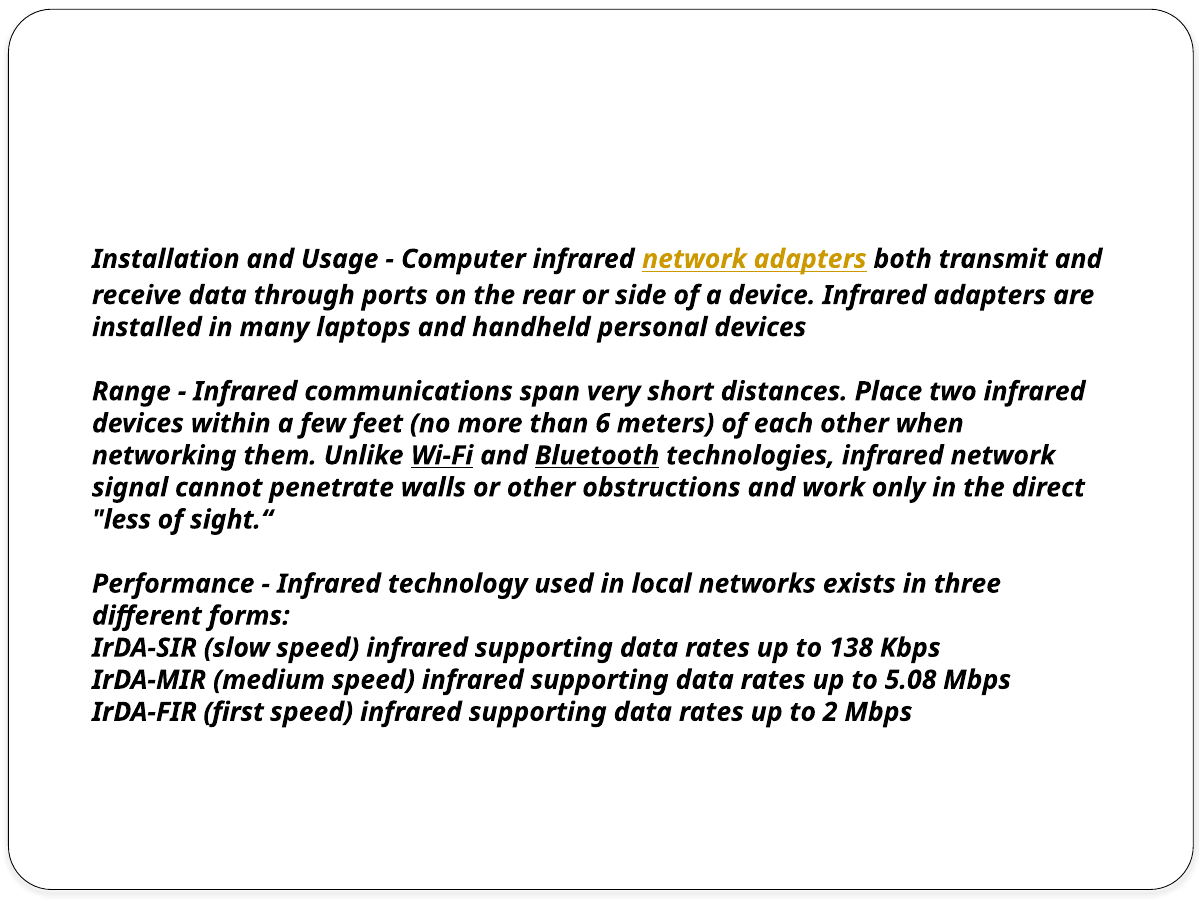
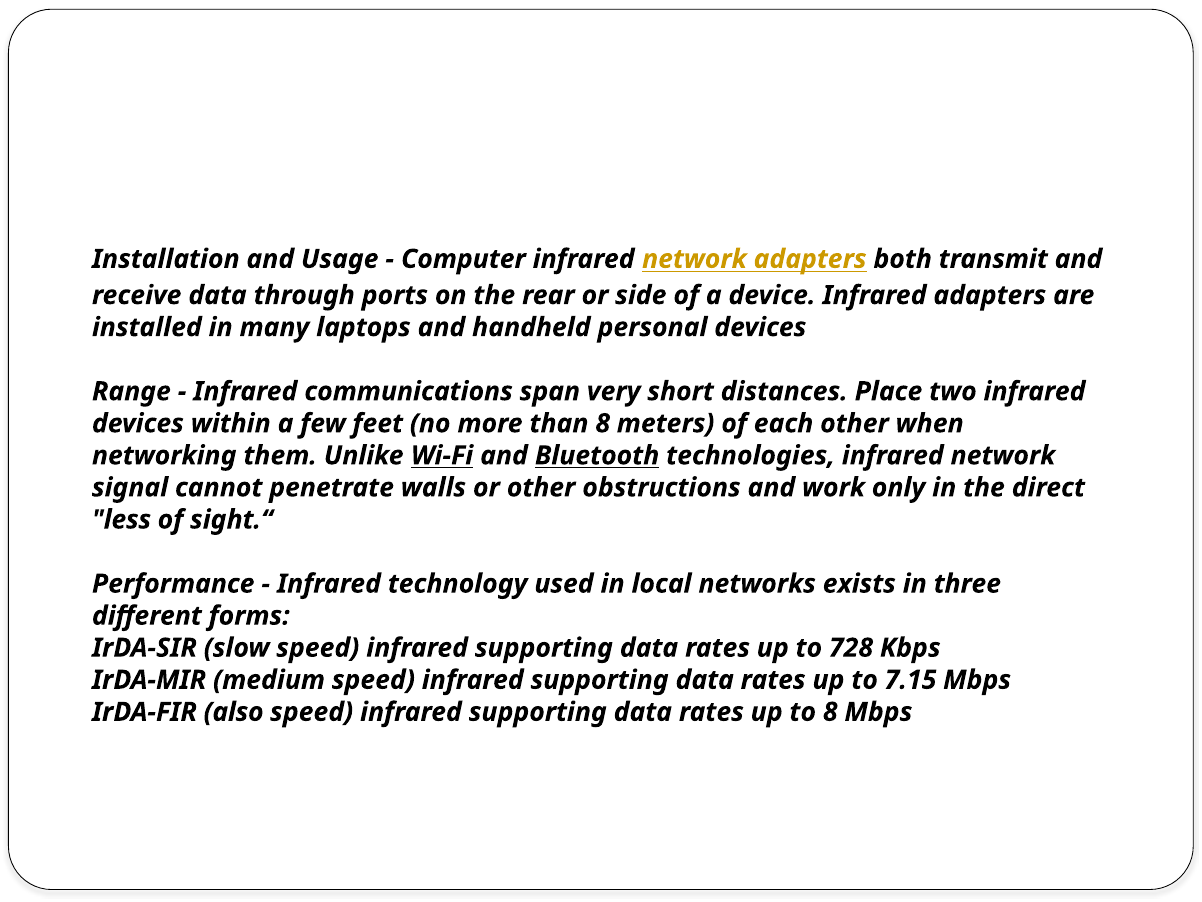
than 6: 6 -> 8 (603, 423)
138: 138 -> 728 (851, 648)
5.08: 5.08 -> 7.15 (911, 680)
first: first -> also (234, 712)
to 2: 2 -> 8 (830, 712)
